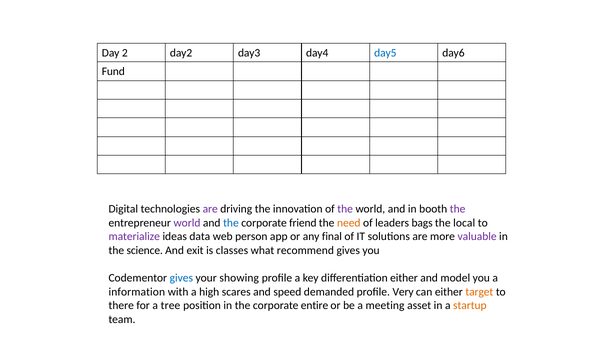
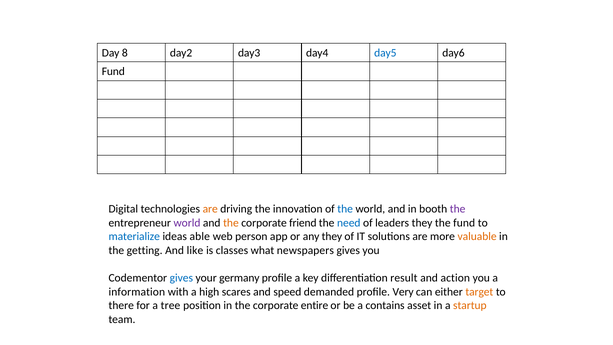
2: 2 -> 8 (125, 53)
are colour: purple -> orange (210, 209)
the colour: purple -> blue (345, 209)
the colour: blue -> orange (231, 223)
need colour: orange -> blue (349, 223)
leaders bags: bags -> they (422, 223)
the local: local -> fund (464, 223)
materialize colour: purple -> blue (134, 237)
data: data -> able (200, 237)
any final: final -> they (332, 237)
valuable colour: purple -> orange (477, 237)
science: science -> getting (145, 250)
exit: exit -> like (195, 250)
recommend: recommend -> newspapers (305, 250)
showing: showing -> germany (239, 278)
differentiation either: either -> result (404, 278)
model: model -> action (455, 278)
meeting: meeting -> contains (385, 306)
